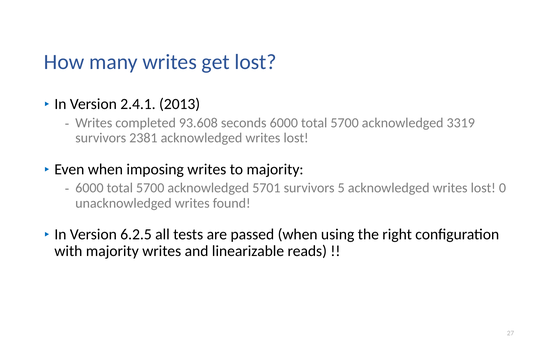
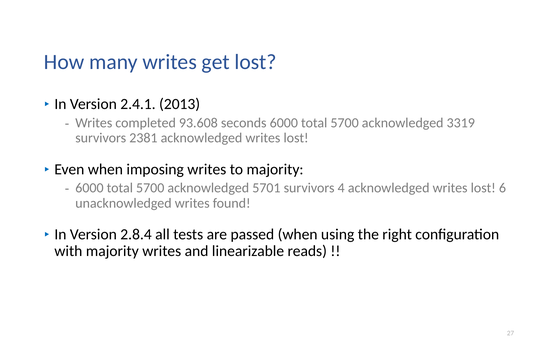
5: 5 -> 4 (341, 188)
0: 0 -> 6 (502, 188)
6.2.5: 6.2.5 -> 2.8.4 (136, 234)
